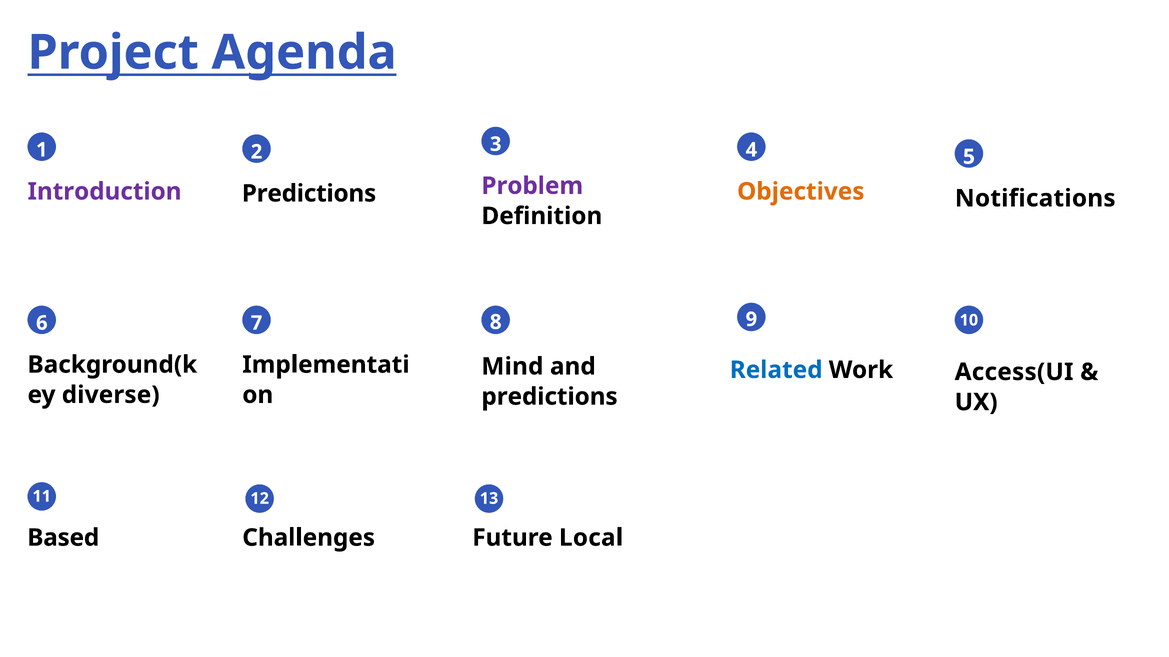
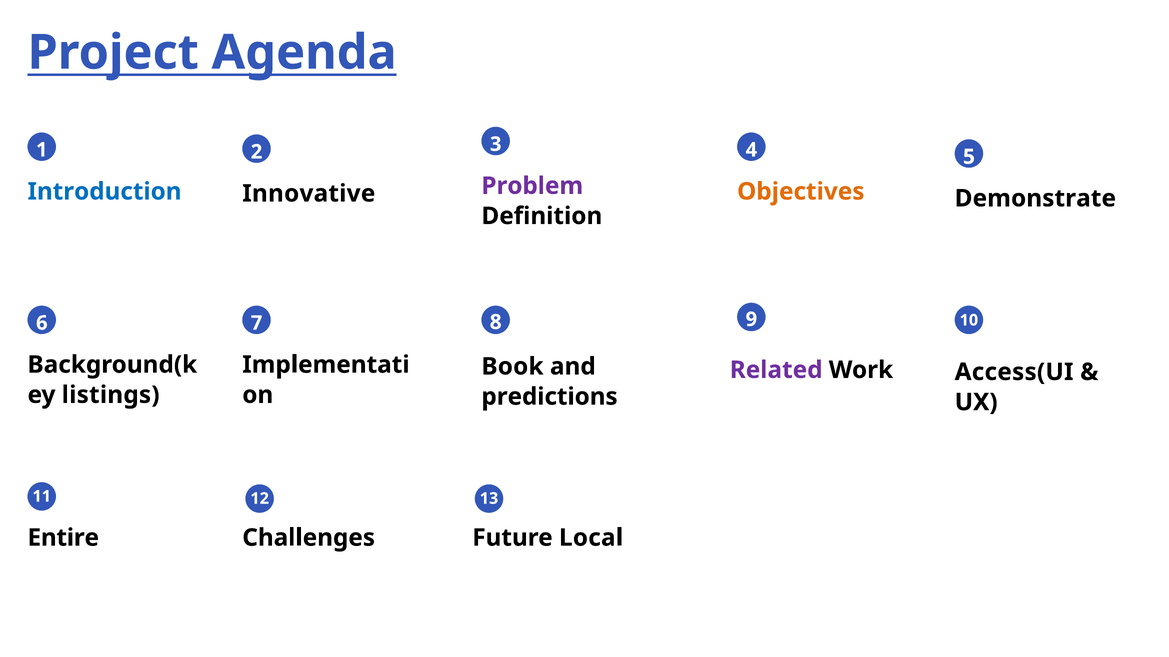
Introduction colour: purple -> blue (105, 192)
Predictions: Predictions -> Innovative (309, 194)
Notifications: Notifications -> Demonstrate (1035, 199)
Mind: Mind -> Book (512, 367)
Related colour: blue -> purple (776, 370)
diverse: diverse -> listings (111, 395)
Based: Based -> Entire (63, 538)
